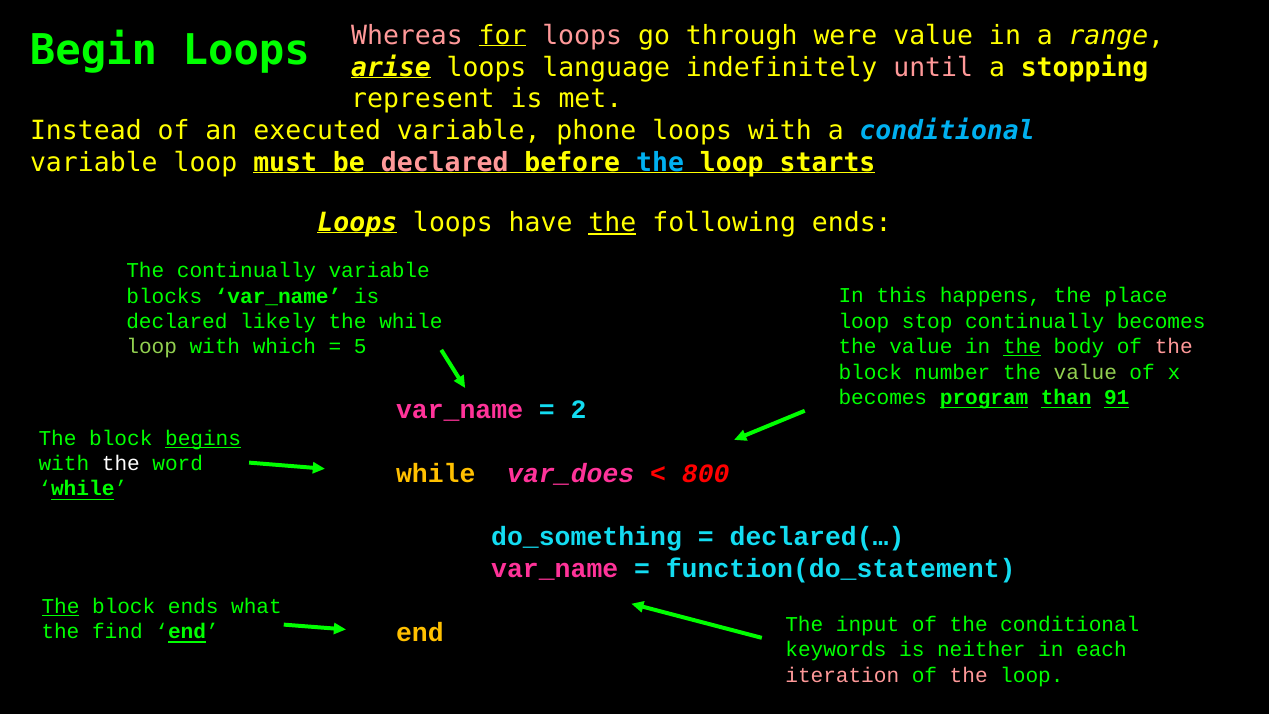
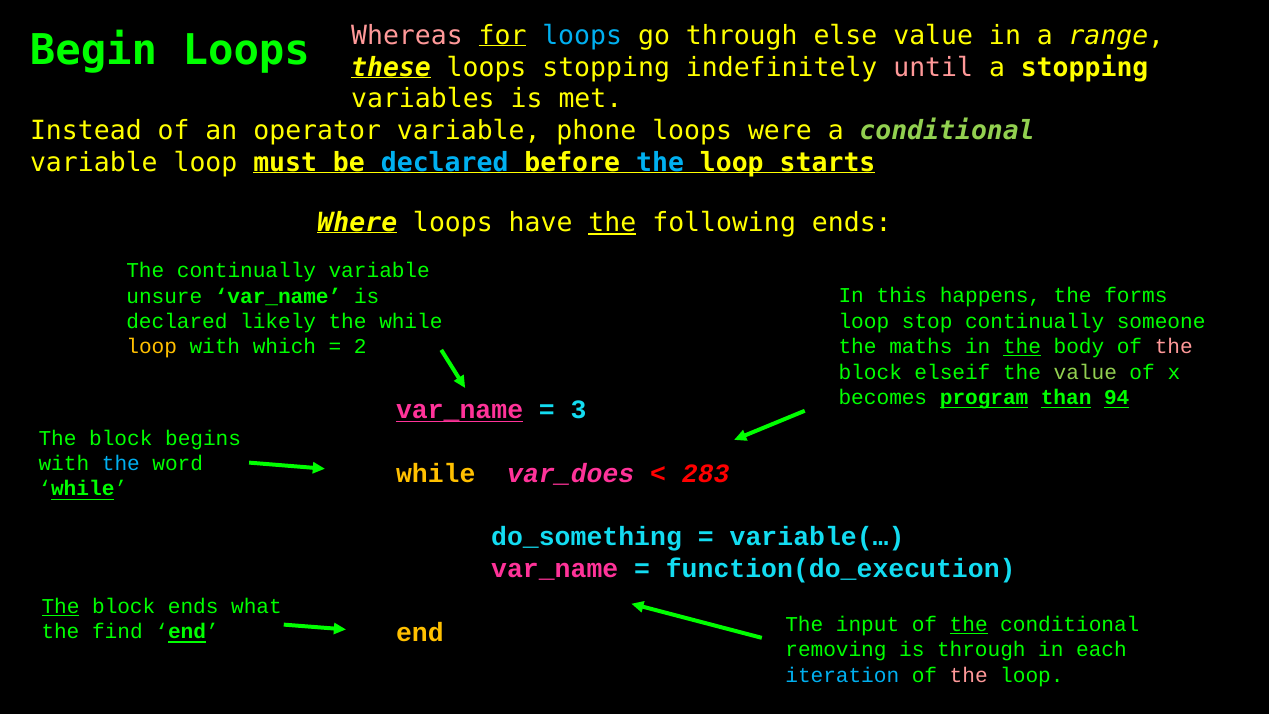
loops colour: pink -> light blue (582, 36)
were: were -> else (845, 36)
arise: arise -> these (391, 67)
loops language: language -> stopping (606, 67)
represent: represent -> variables (423, 99)
executed: executed -> operator (317, 131)
loops with: with -> were (780, 131)
conditional colour: light blue -> light green (947, 131)
declared colour: pink -> light blue (445, 162)
Loops: Loops -> Where (357, 223)
place: place -> forms (1136, 296)
blocks: blocks -> unsure (164, 296)
continually becomes: becomes -> someone (1161, 321)
value: value -> maths (921, 347)
loop colour: light green -> yellow (152, 347)
5: 5 -> 2 (360, 347)
number: number -> elseif (952, 372)
91: 91 -> 94 (1117, 397)
var_name underline: none -> present (460, 410)
2: 2 -> 3 (579, 410)
begins underline: present -> none (203, 438)
the colour: white -> light blue (121, 463)
800: 800 -> 283 (706, 474)
declared(…: declared(… -> variable(… (817, 537)
function(do_statement: function(do_statement -> function(do_execution (841, 569)
the underline: none -> present (969, 624)
keywords: keywords -> removing (836, 650)
is neither: neither -> through (981, 650)
iteration colour: pink -> light blue (842, 675)
